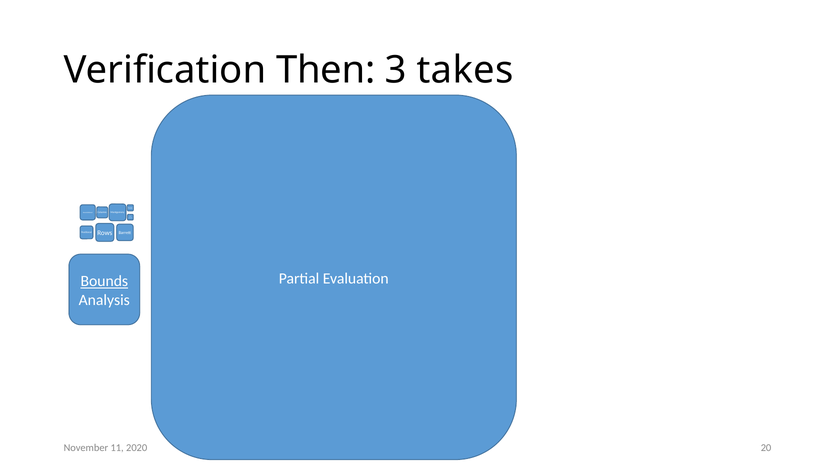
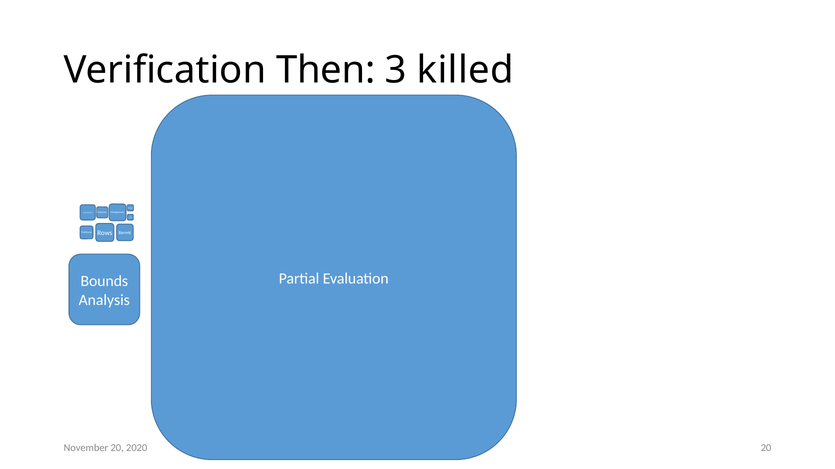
takes: takes -> killed (465, 70)
Bounds underline: present -> none (104, 282)
November 11: 11 -> 20 (117, 449)
